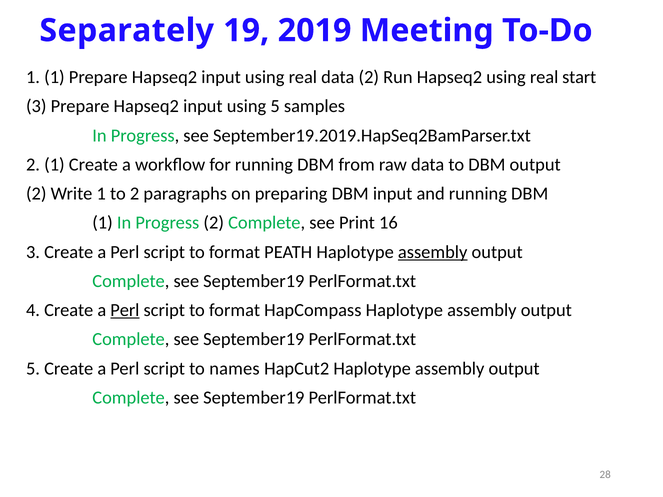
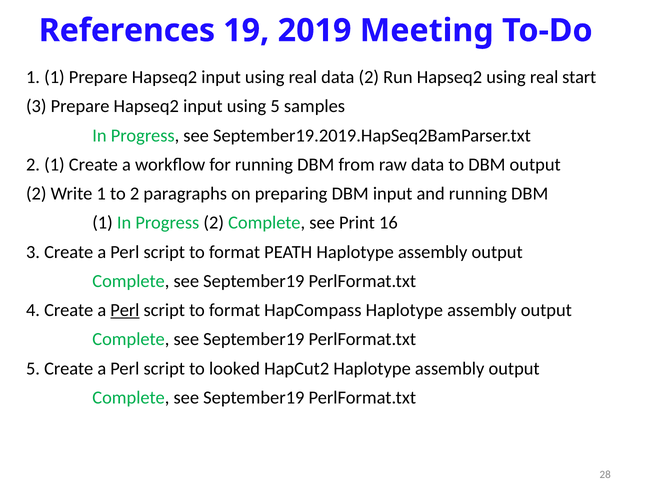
Separately: Separately -> References (127, 31)
assembly underline: present -> none (433, 252)
names: names -> looked (235, 369)
